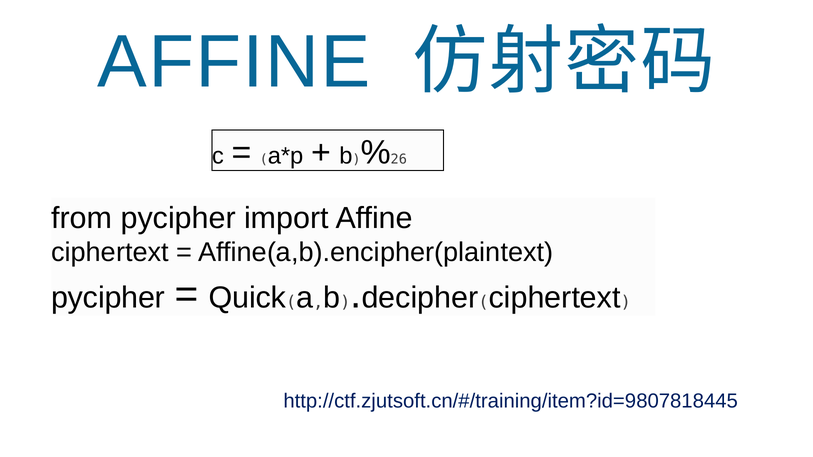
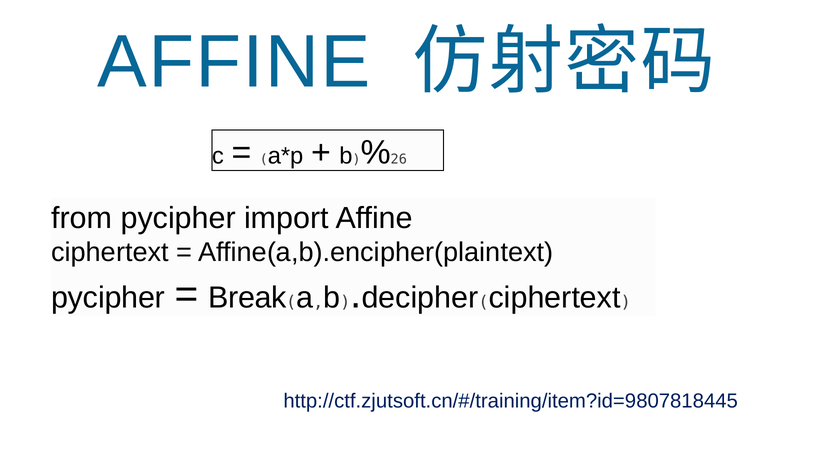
Quick: Quick -> Break (248, 298)
